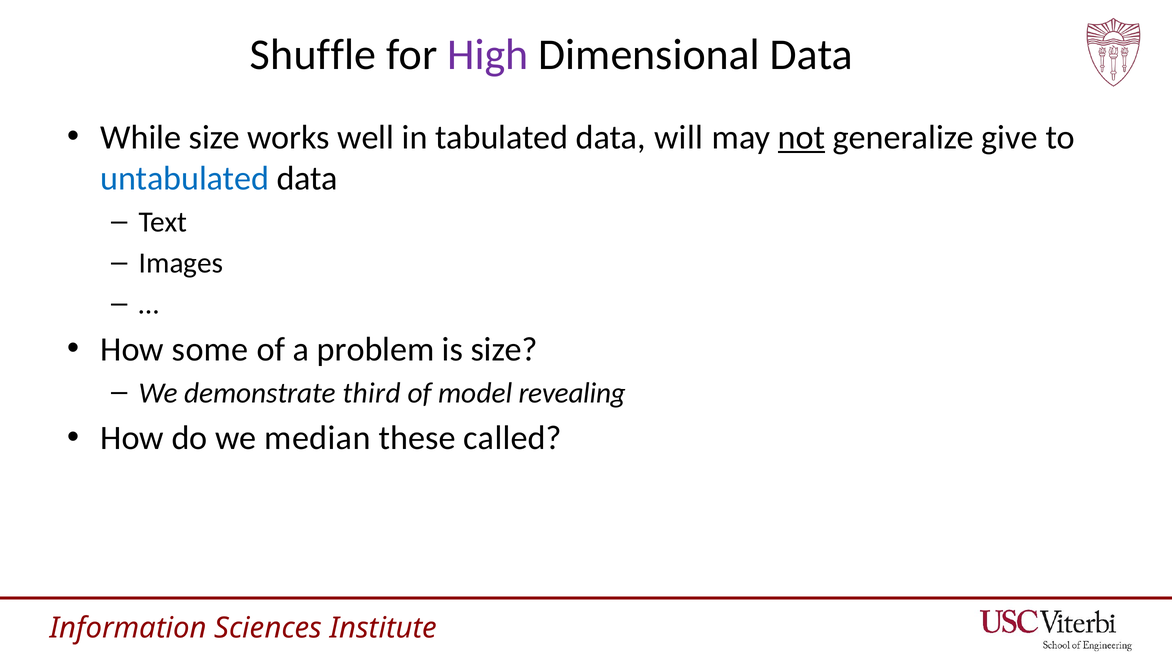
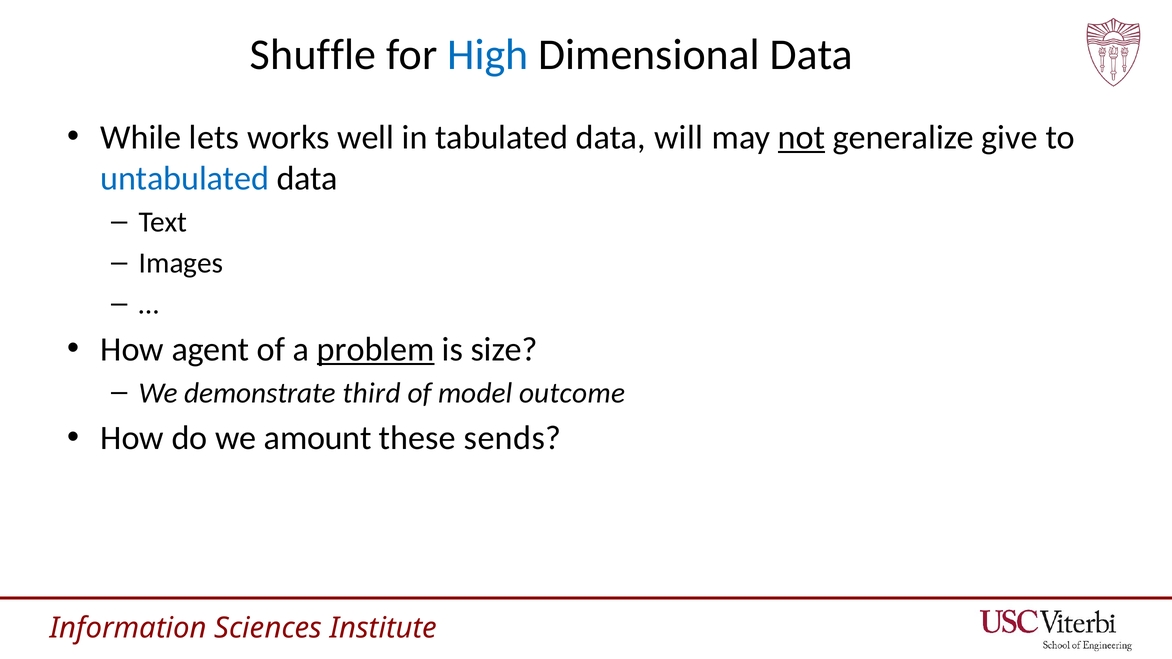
High colour: purple -> blue (488, 55)
While size: size -> lets (214, 137)
some: some -> agent (210, 349)
problem underline: none -> present (376, 349)
revealing: revealing -> outcome (572, 393)
median: median -> amount (318, 438)
called: called -> sends (512, 438)
